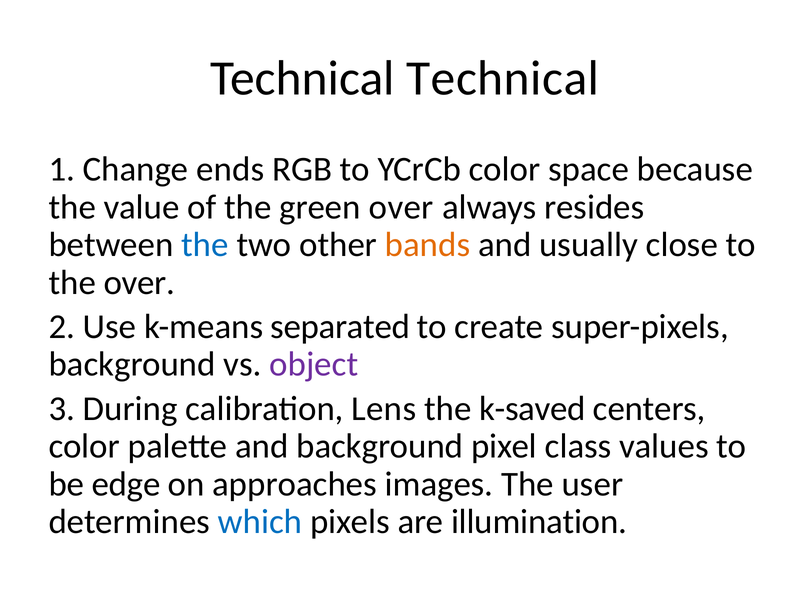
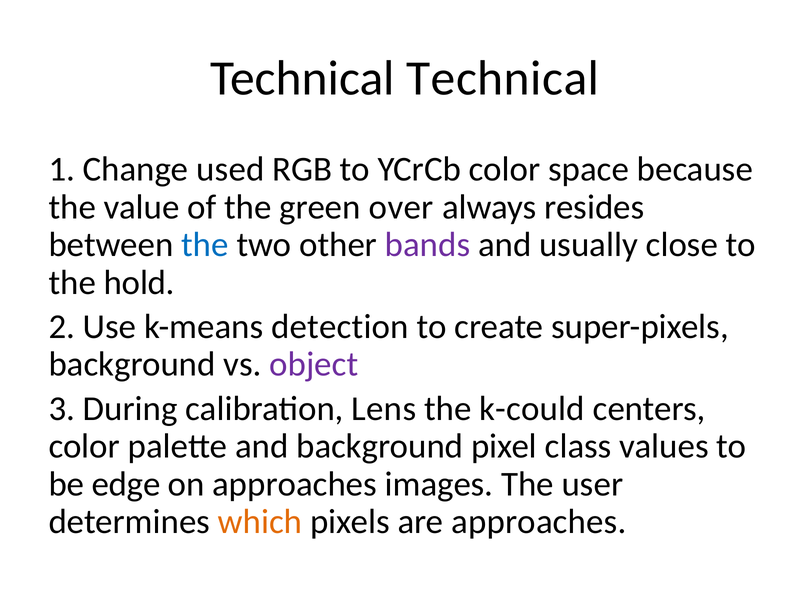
ends: ends -> used (230, 169)
bands colour: orange -> purple (428, 245)
the over: over -> hold (139, 283)
separated: separated -> detection (340, 327)
k-saved: k-saved -> k-could (532, 409)
which colour: blue -> orange (260, 522)
are illumination: illumination -> approaches (539, 522)
